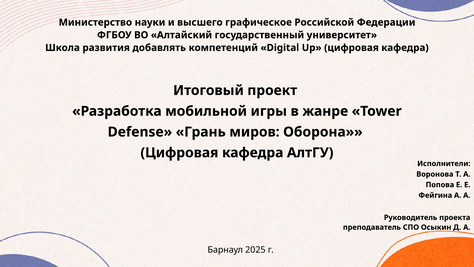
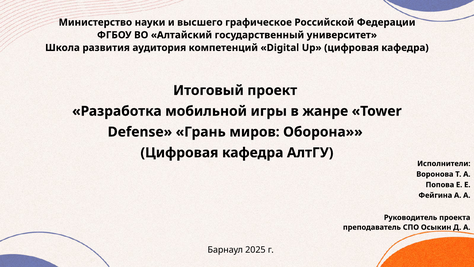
добавлять: добавлять -> аудитория (159, 48)
